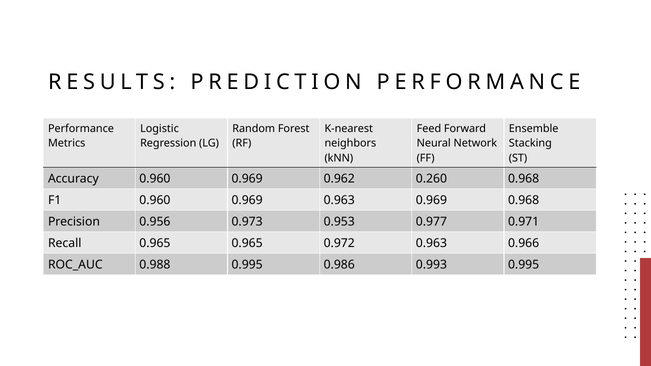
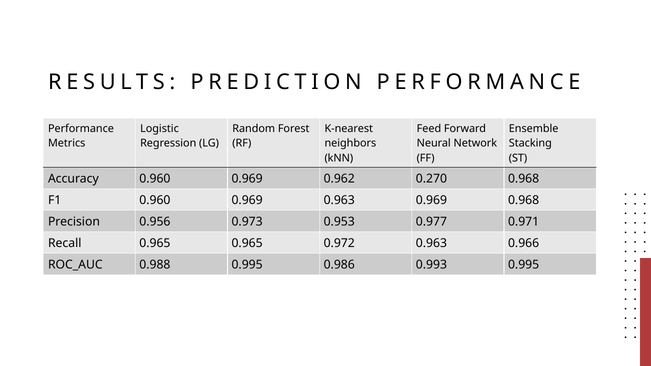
0.260: 0.260 -> 0.270 (431, 179)
